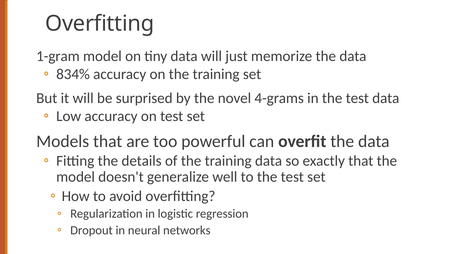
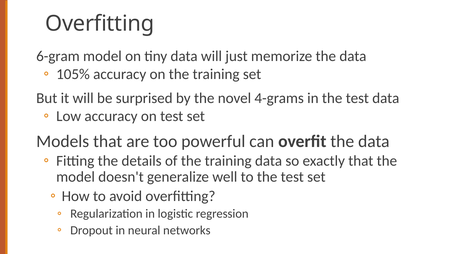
1-gram: 1-gram -> 6-gram (58, 56)
834%: 834% -> 105% (73, 74)
